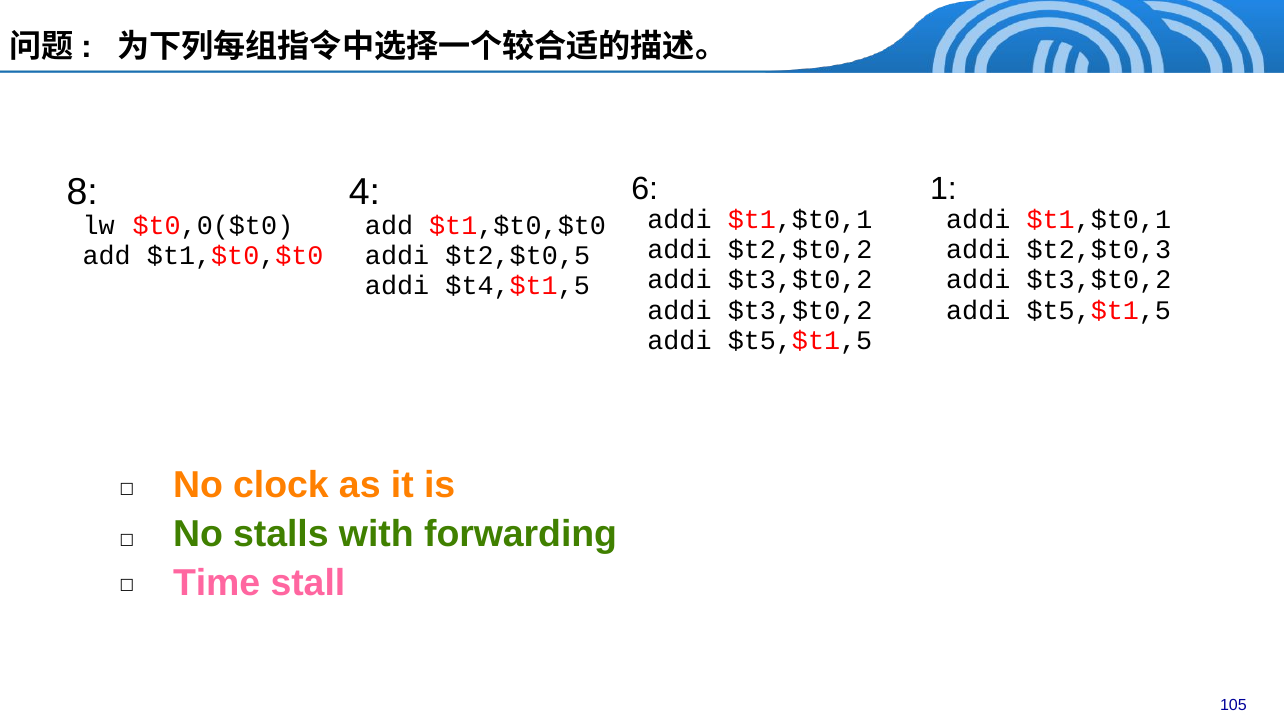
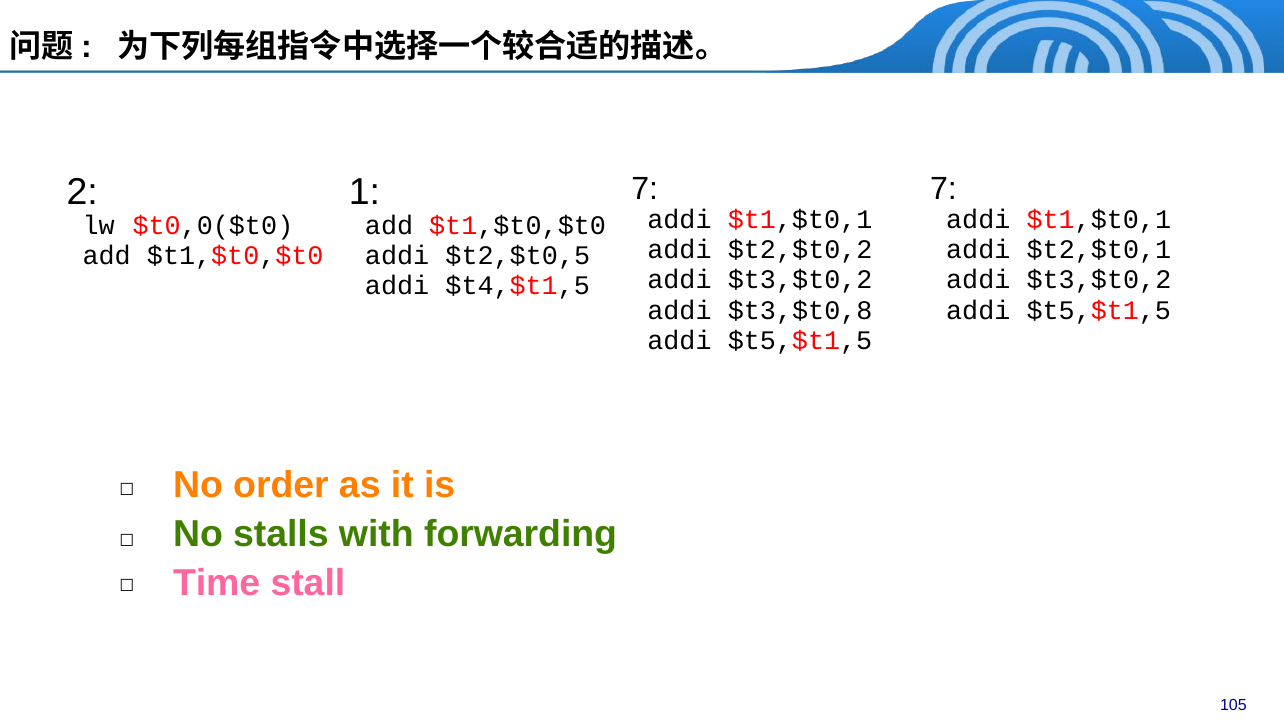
6: 6 -> 7 (645, 189)
1: 1 -> 7 (943, 189)
8: 8 -> 2 (82, 192)
4: 4 -> 1 (365, 192)
$t2,$t0,3: $t2,$t0,3 -> $t2,$t0,1 (1099, 250)
$t3,$t0,2: $t3,$t0,2 -> $t3,$t0,8 (800, 311)
clock: clock -> order (281, 485)
